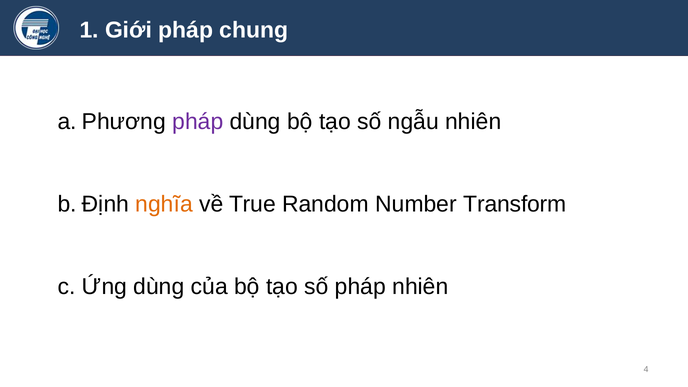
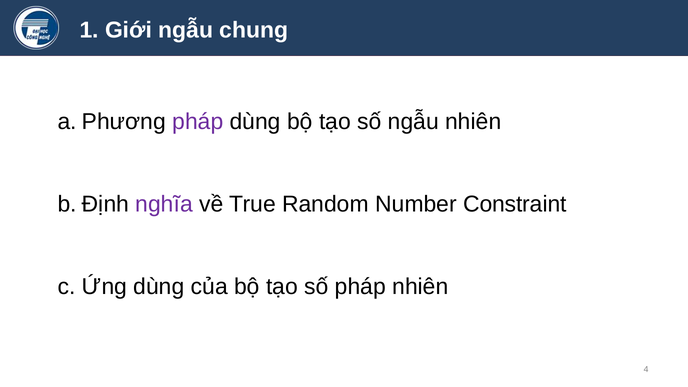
Giới pháp: pháp -> ngẫu (186, 30)
nghĩa colour: orange -> purple (164, 204)
Transform: Transform -> Constraint (515, 204)
